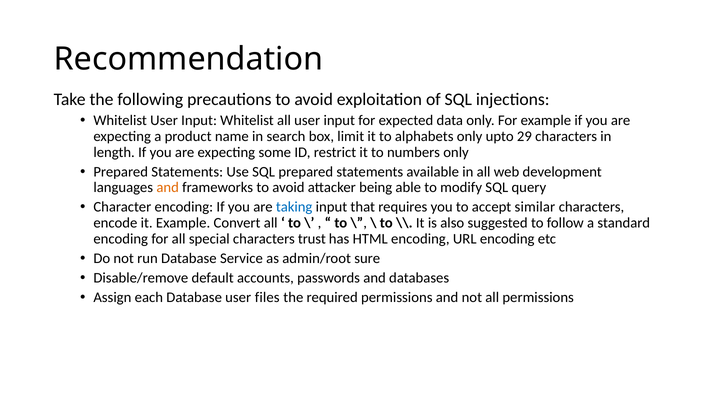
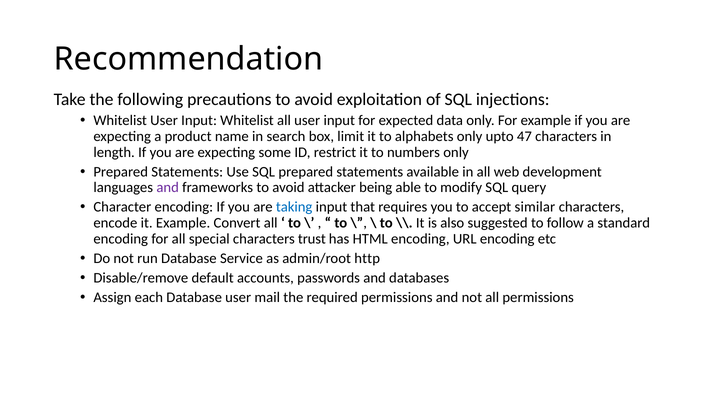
29: 29 -> 47 (524, 137)
and colour: orange -> purple (168, 188)
sure: sure -> http (367, 259)
files: files -> mail (267, 298)
